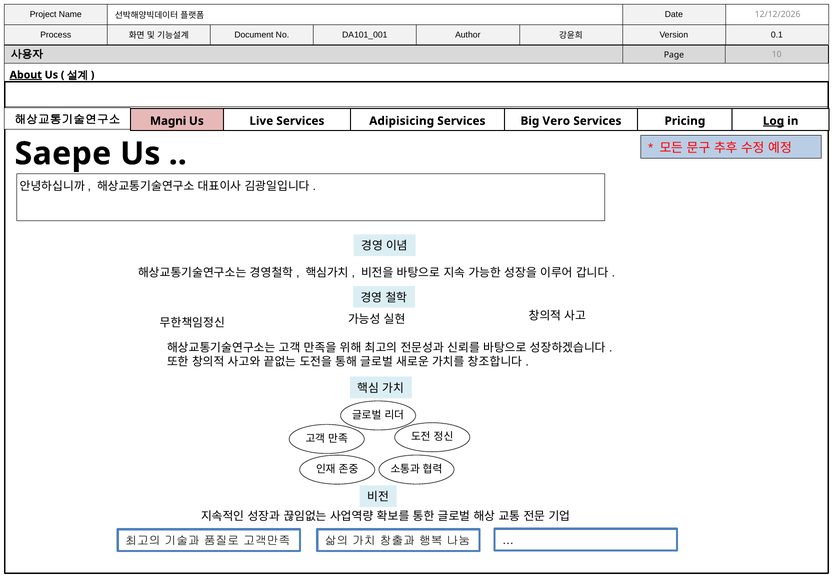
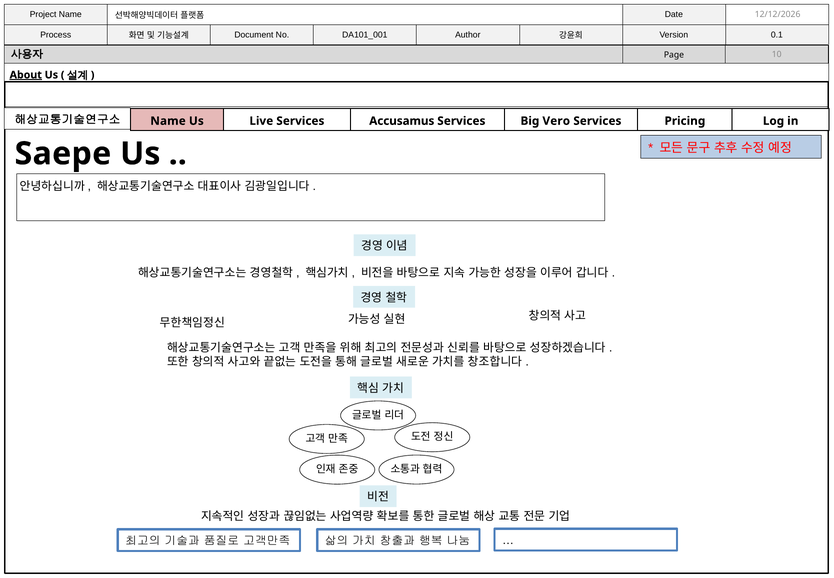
Magni: Magni -> Name (168, 121)
Adipisicing: Adipisicing -> Accusamus (402, 121)
Log underline: present -> none (773, 121)
